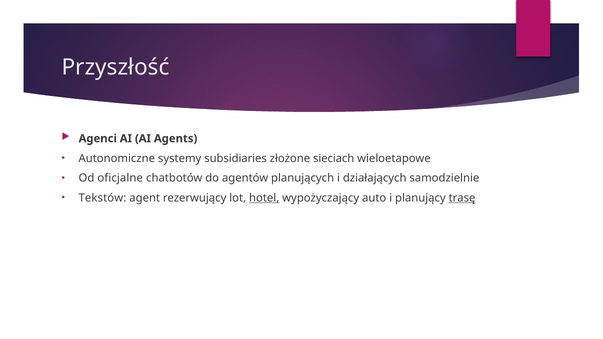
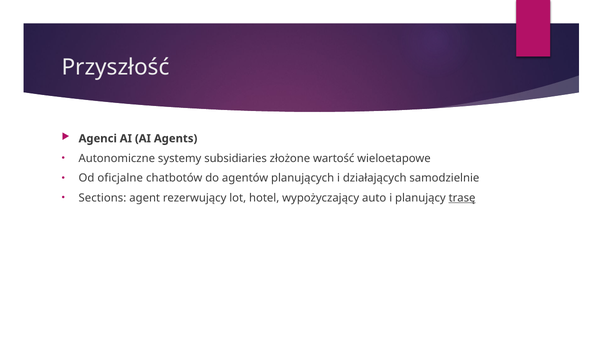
sieciach: sieciach -> wartość (334, 158)
Tekstów: Tekstów -> Sections (102, 198)
hotel underline: present -> none (264, 198)
